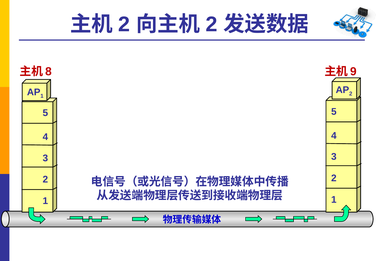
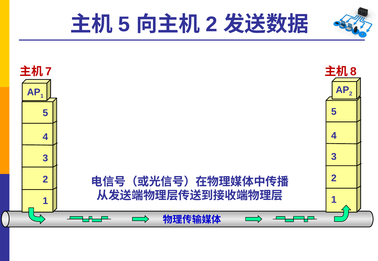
2: 2 -> 5 (124, 24)
8: 8 -> 7 (48, 72)
9: 9 -> 8 (353, 72)
